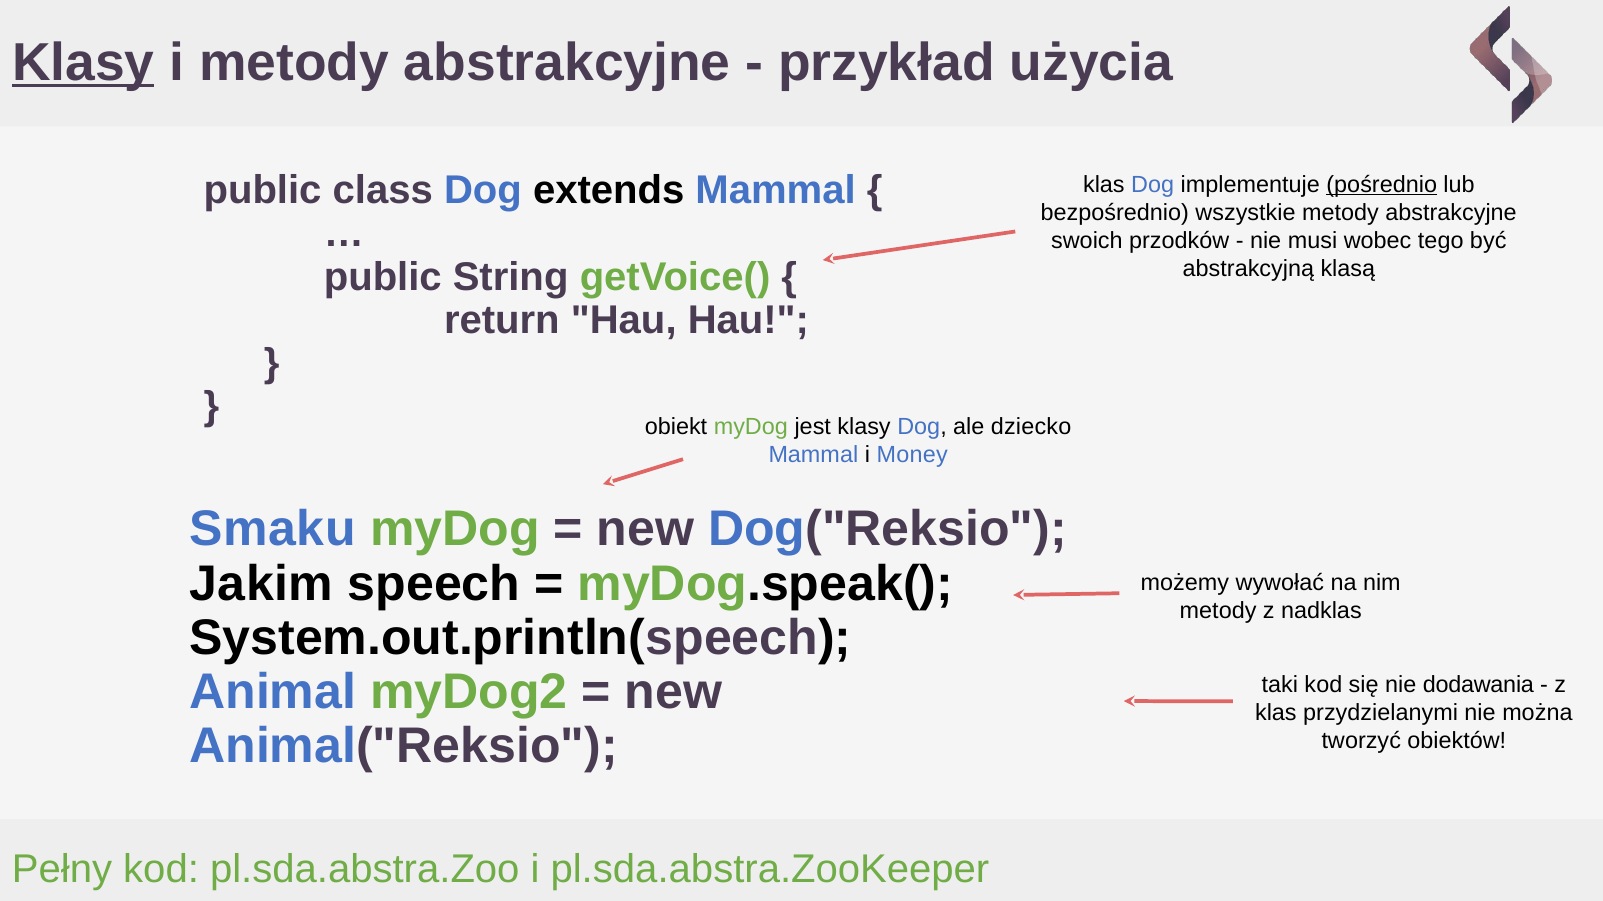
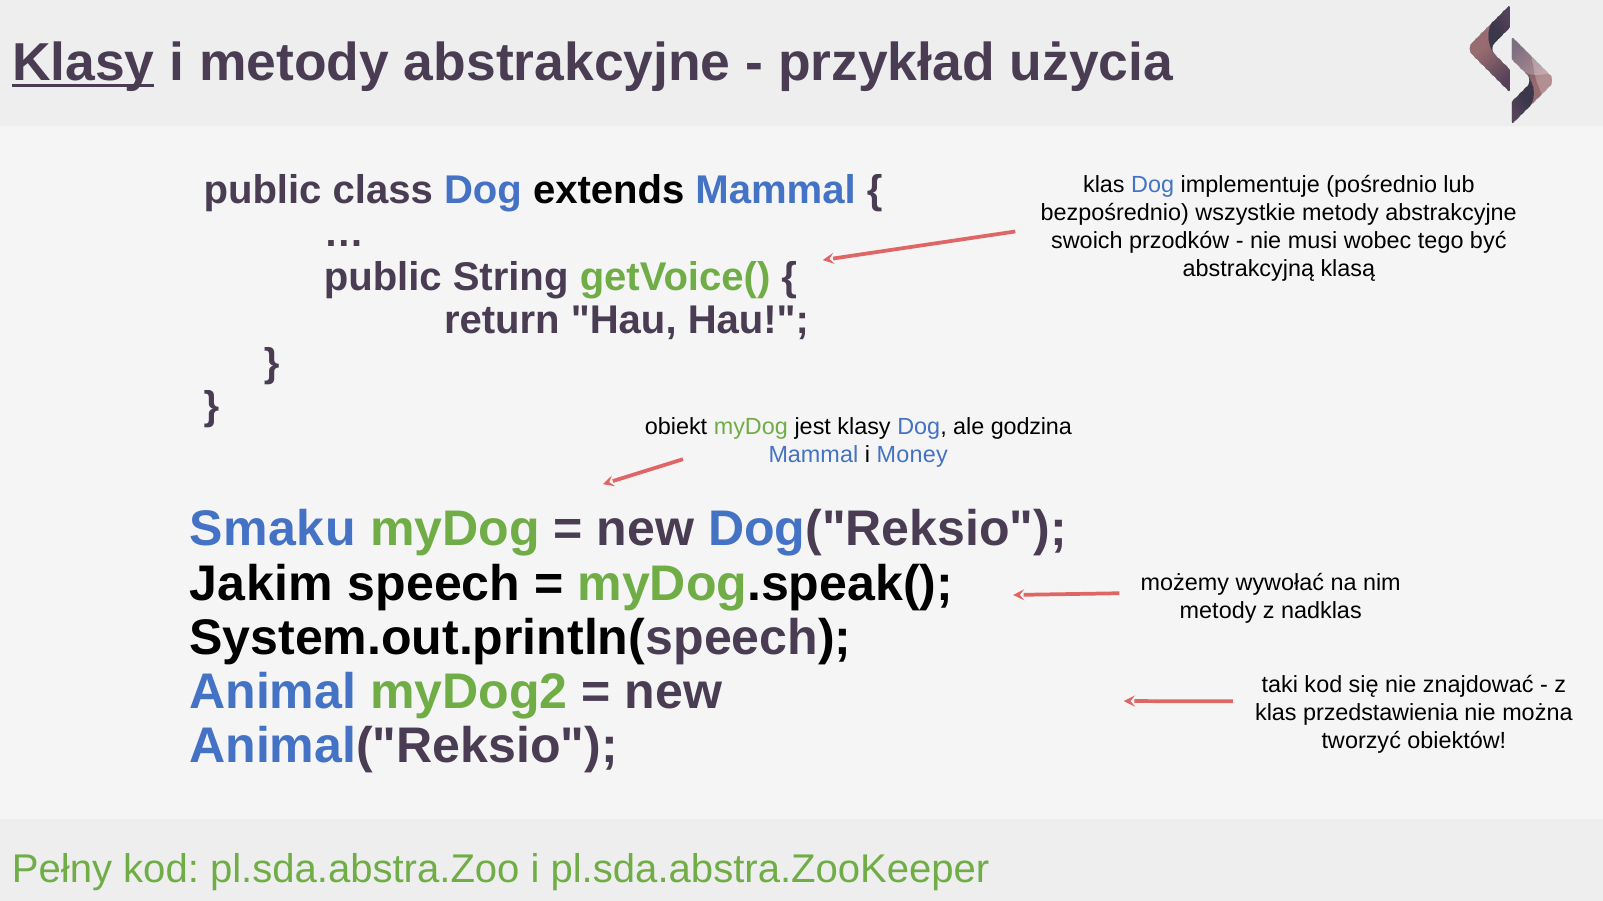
pośrednio underline: present -> none (1382, 185)
dziecko: dziecko -> godzina (1031, 427)
dodawania: dodawania -> znajdować (1478, 685)
przydzielanymi: przydzielanymi -> przedstawienia (1381, 713)
